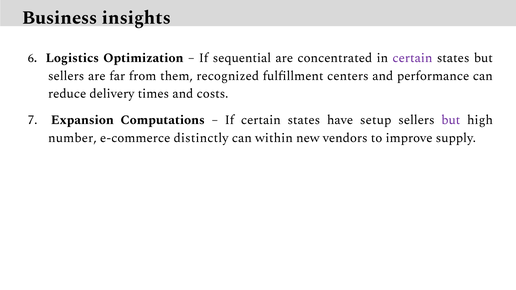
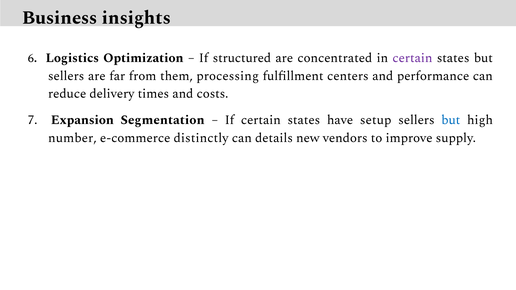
sequential: sequential -> structured (242, 58)
recognized: recognized -> processing (228, 76)
Computations: Computations -> Segmentation (163, 120)
but colour: purple -> blue (451, 120)
within: within -> details (274, 138)
